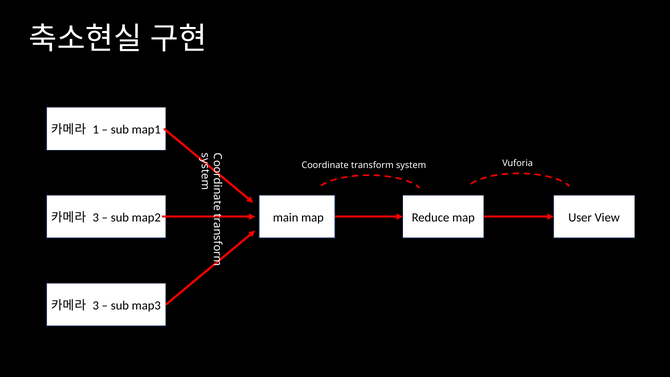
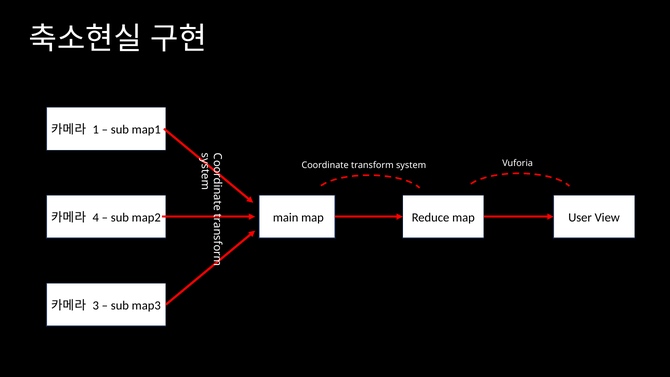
3: 3 -> 4 (96, 217)
